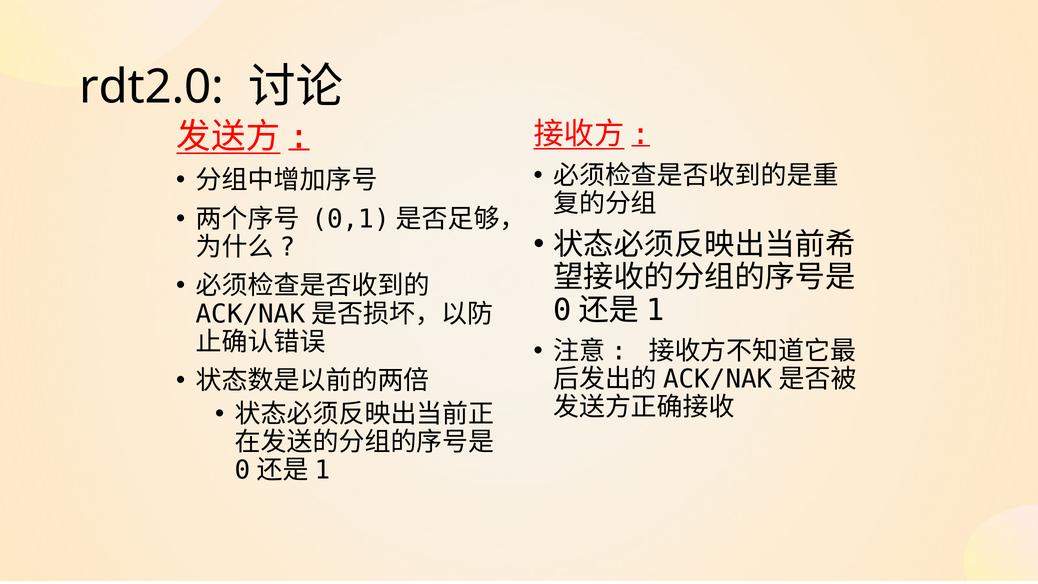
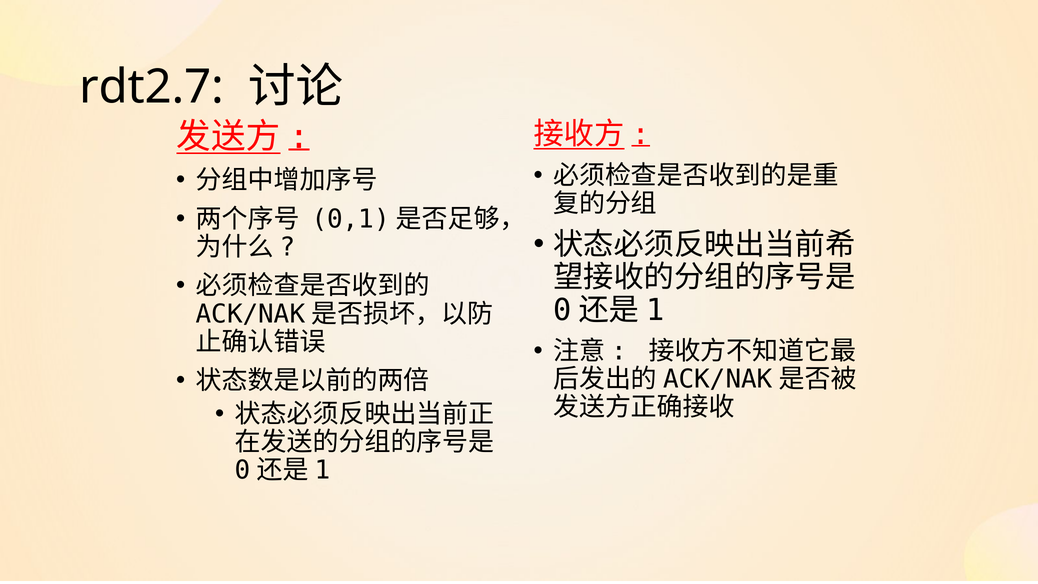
rdt2.0: rdt2.0 -> rdt2.7 (152, 87)
